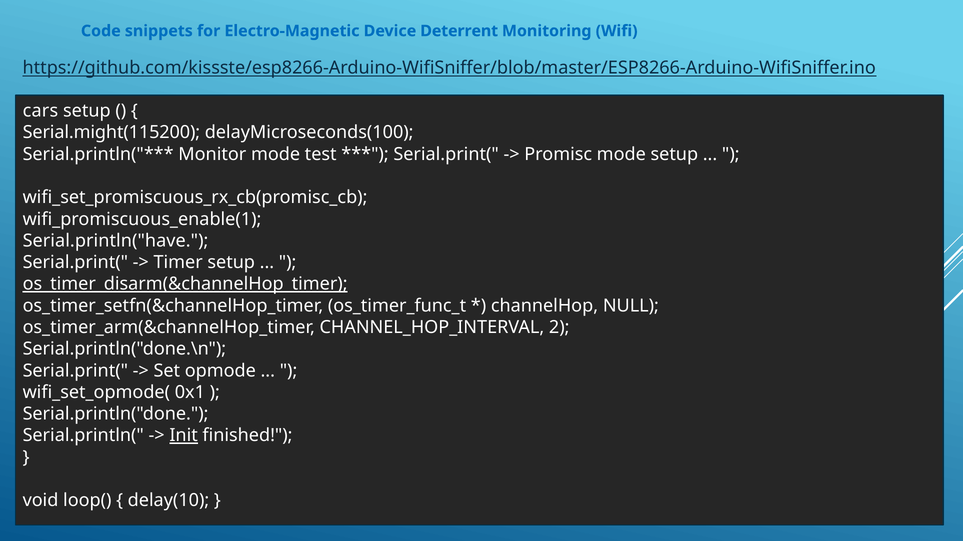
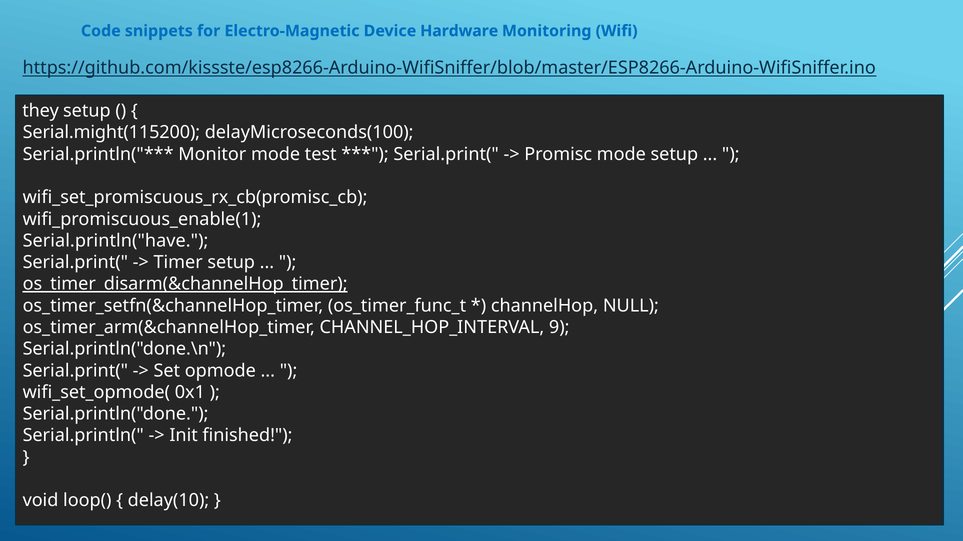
Deterrent: Deterrent -> Hardware (459, 31)
cars: cars -> they (41, 111)
2: 2 -> 9 (559, 328)
Init underline: present -> none (184, 436)
